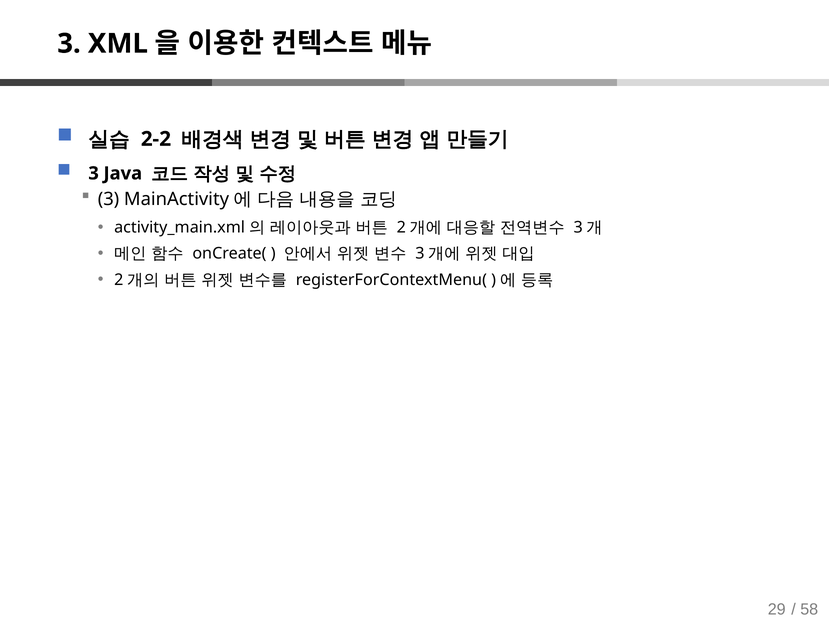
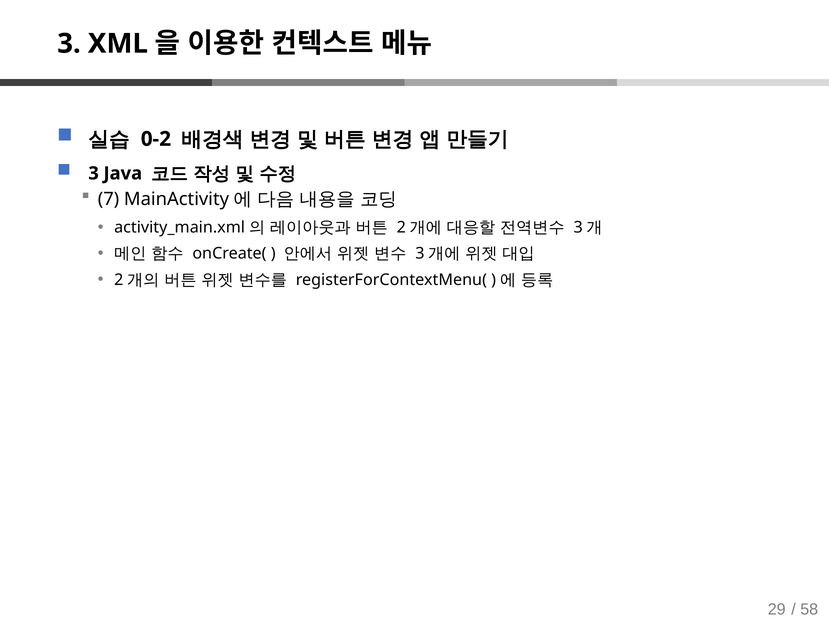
2-2: 2-2 -> 0-2 (156, 139)
3: 3 -> 7 (109, 199)
